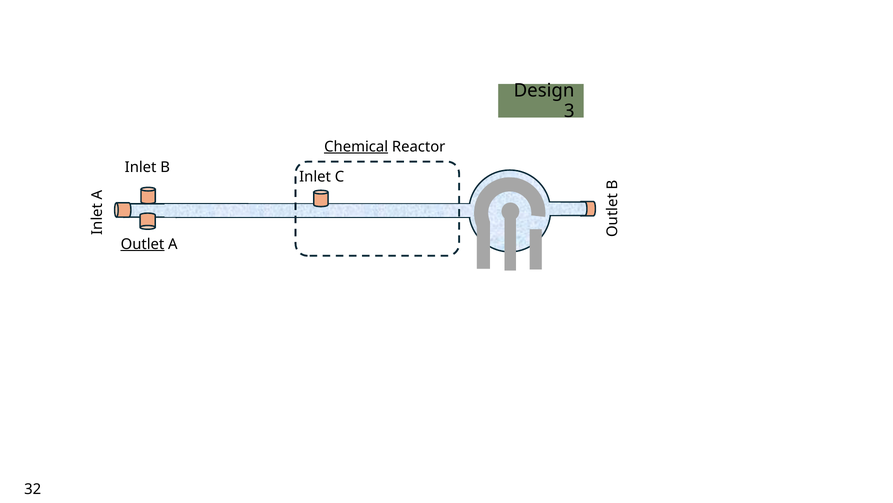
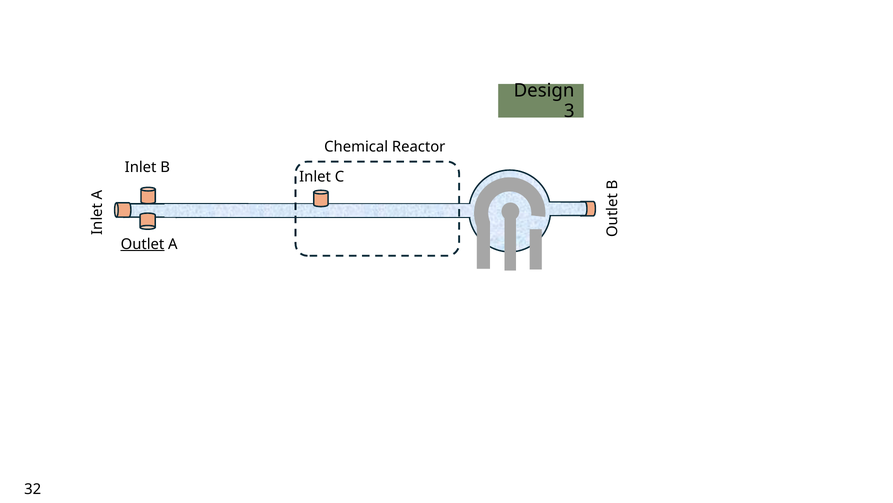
Chemical underline: present -> none (356, 147)
